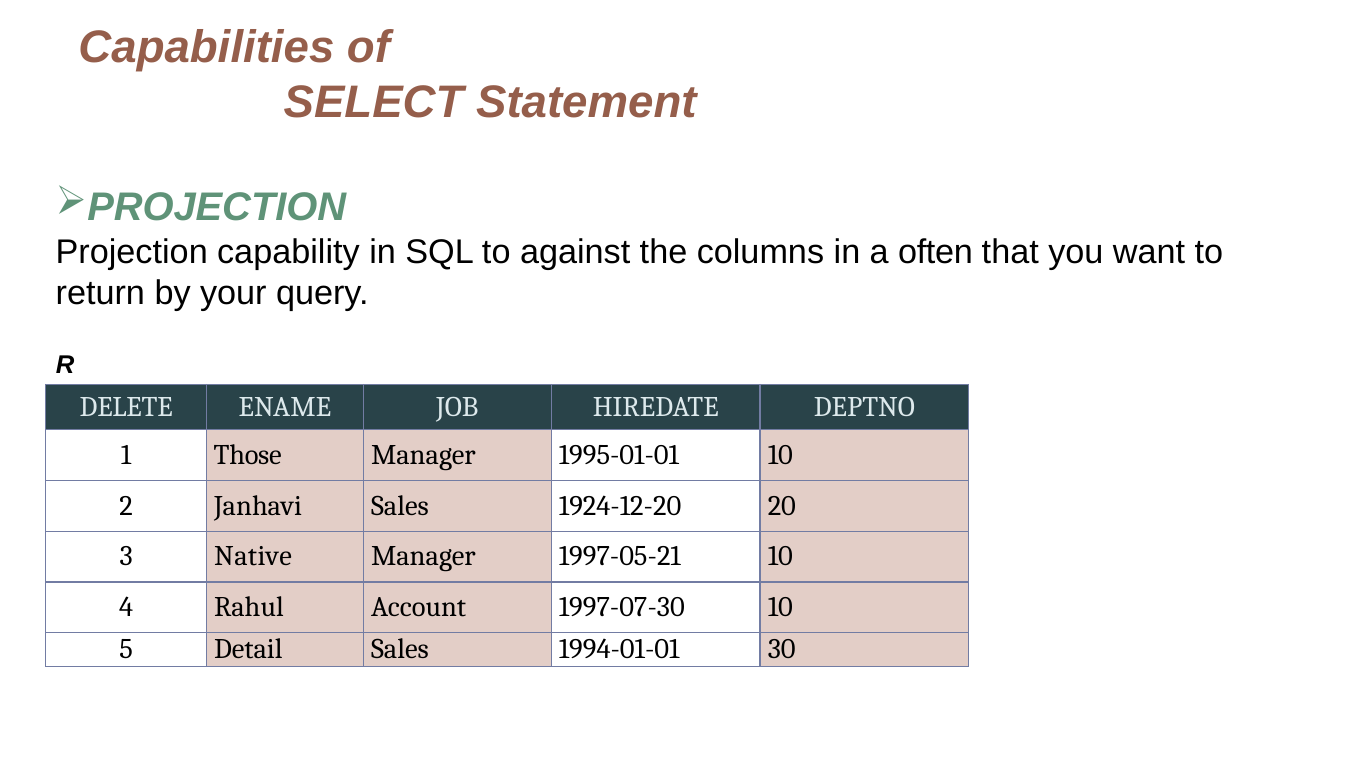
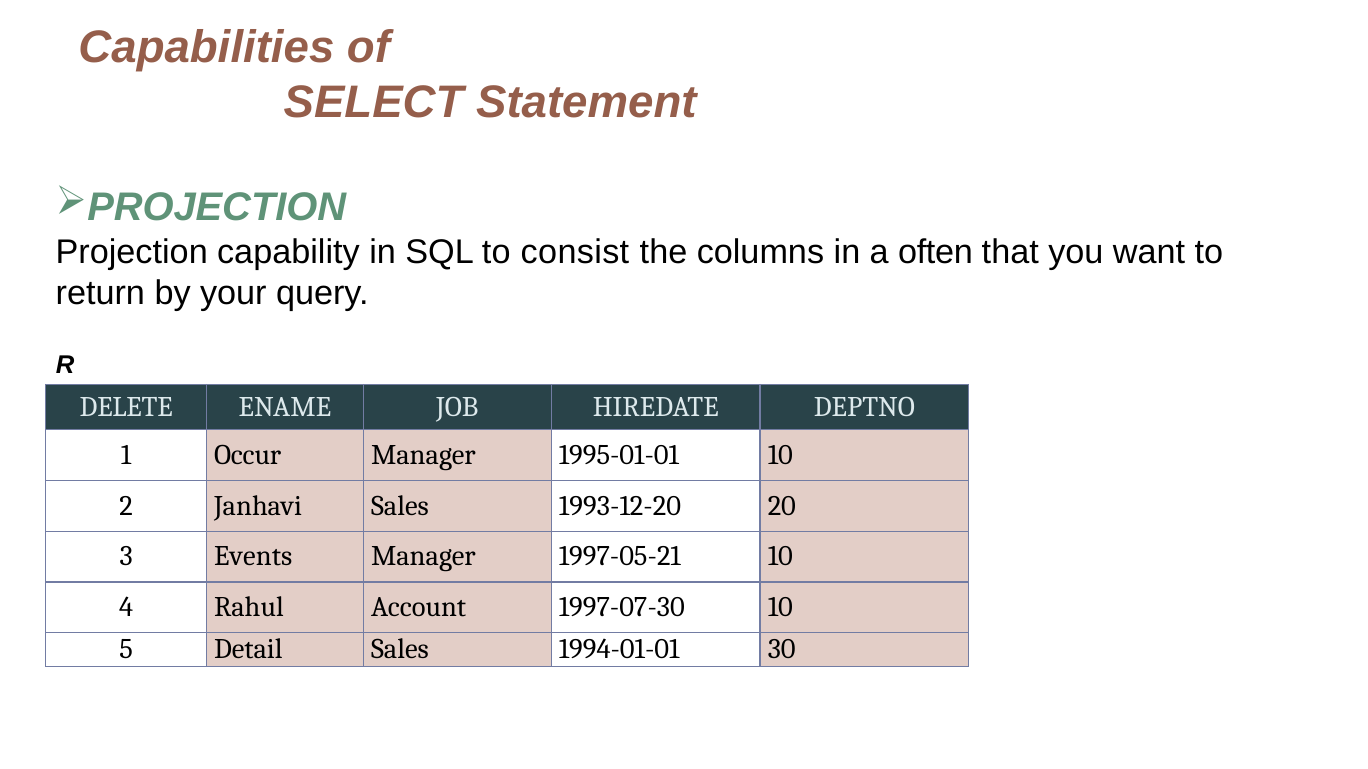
against: against -> consist (575, 252)
Those: Those -> Occur (248, 455)
1924-12-20: 1924-12-20 -> 1993-12-20 (620, 506)
Native: Native -> Events (253, 557)
